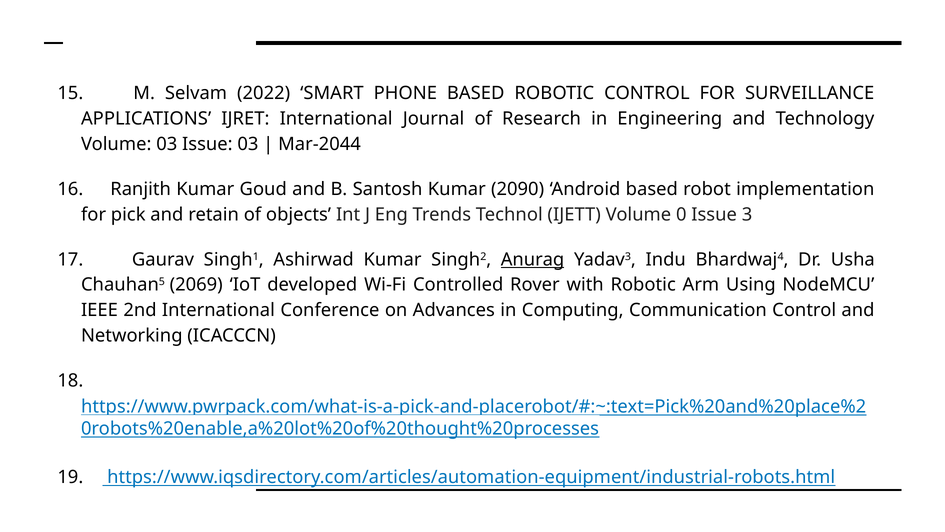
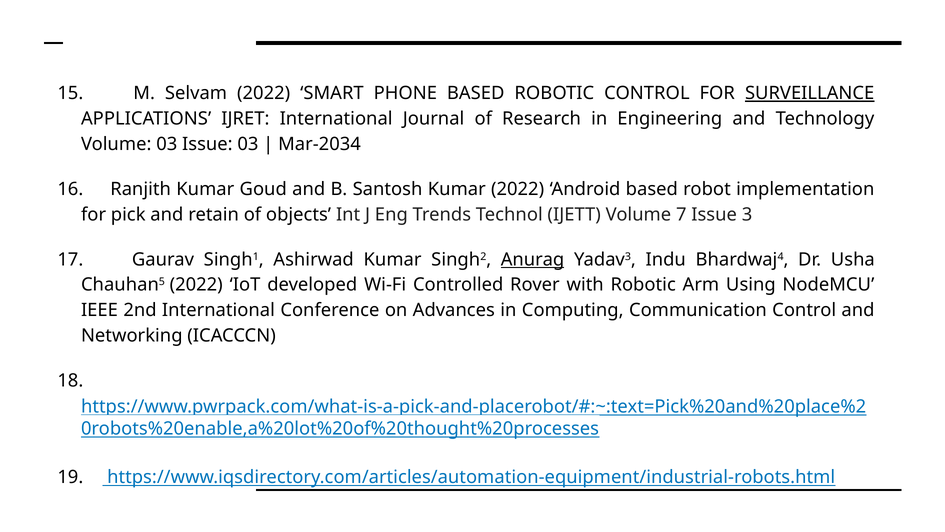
SURVEILLANCE underline: none -> present (810, 93)
Mar-2044: Mar-2044 -> Mar-2034 (320, 144)
Kumar 2090: 2090 -> 2022 (518, 189)
0: 0 -> 7 (681, 214)
Chauhan5 2069: 2069 -> 2022 (196, 285)
